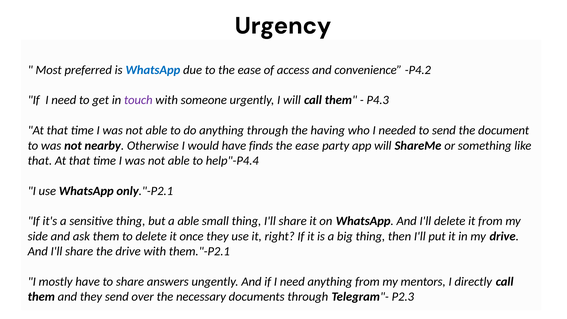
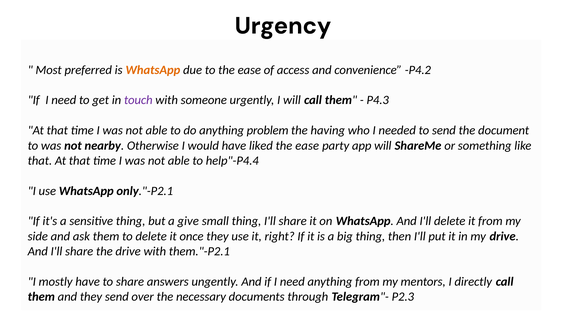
WhatsApp colour: blue -> orange (153, 70)
anything through: through -> problem (268, 130)
finds: finds -> liked (261, 145)
a able: able -> give (188, 221)
